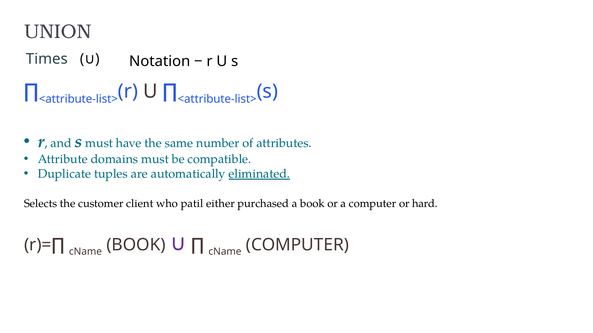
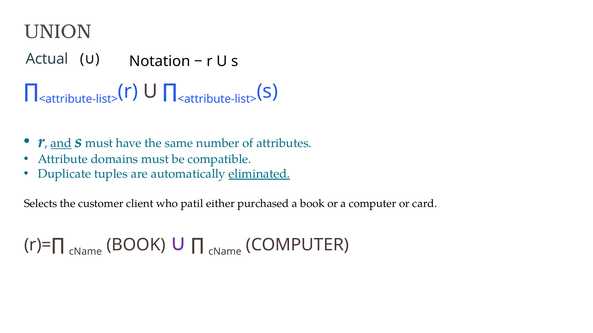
Times: Times -> Actual (47, 59)
and underline: none -> present (61, 143)
hard: hard -> card (425, 204)
